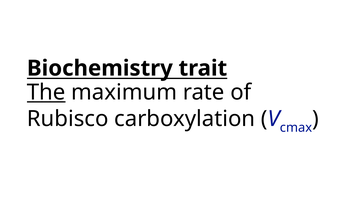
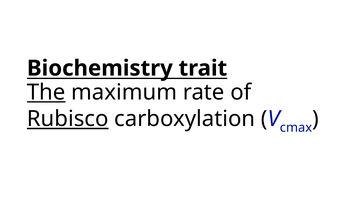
Rubisco underline: none -> present (68, 119)
